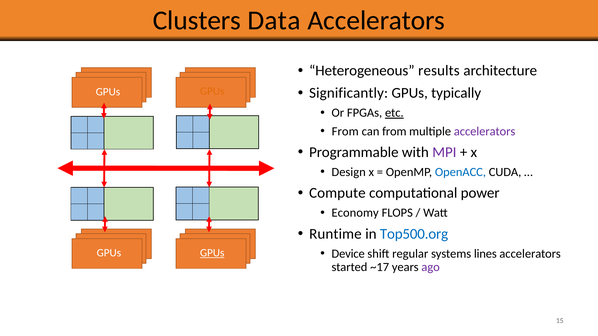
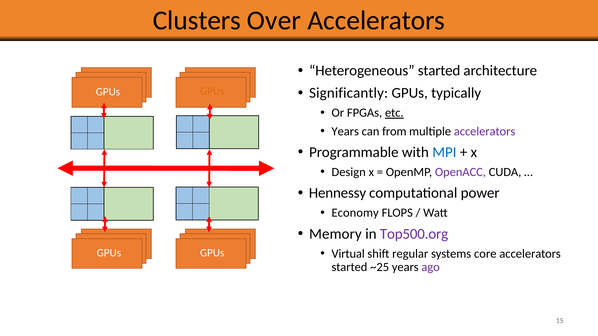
Data: Data -> Over (274, 20)
Heterogeneous results: results -> started (439, 71)
From: From -> Years (345, 131)
MPI colour: purple -> blue (444, 152)
OpenACC colour: blue -> purple (460, 172)
Compute: Compute -> Hennessy (338, 193)
Runtime: Runtime -> Memory (335, 234)
Top500.org colour: blue -> purple (414, 234)
Device: Device -> Virtual (348, 254)
lines: lines -> core (485, 254)
GPUs underline: present -> none (212, 253)
~17: ~17 -> ~25 (380, 267)
